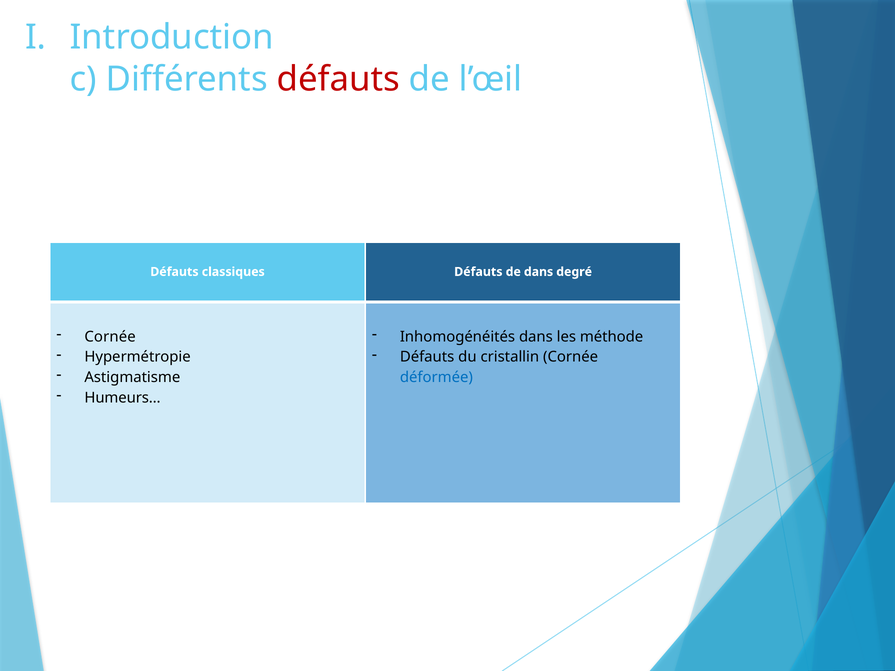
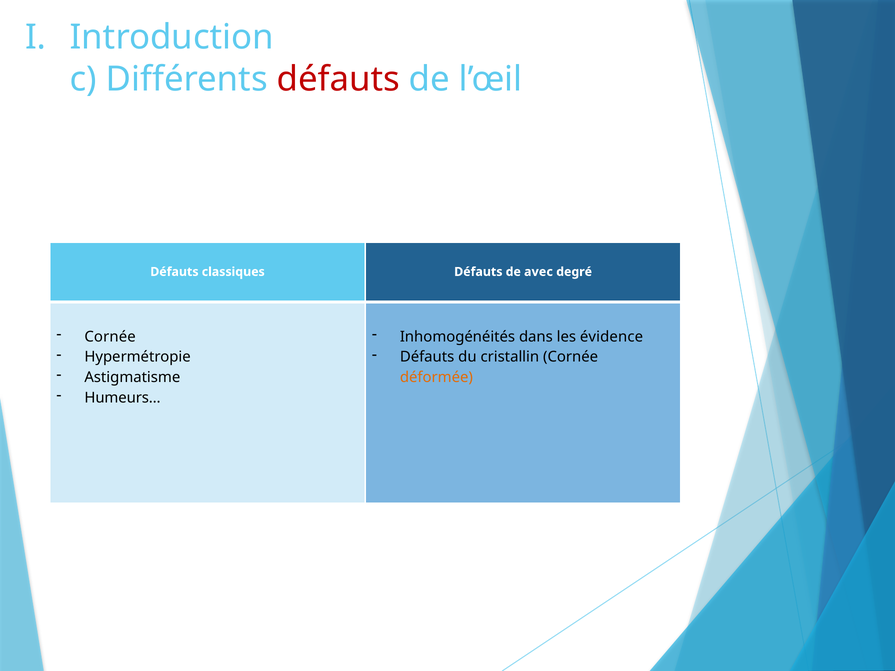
de dans: dans -> avec (538, 272)
méthode: méthode -> évidence (612, 337)
déformée colour: blue -> orange (436, 377)
